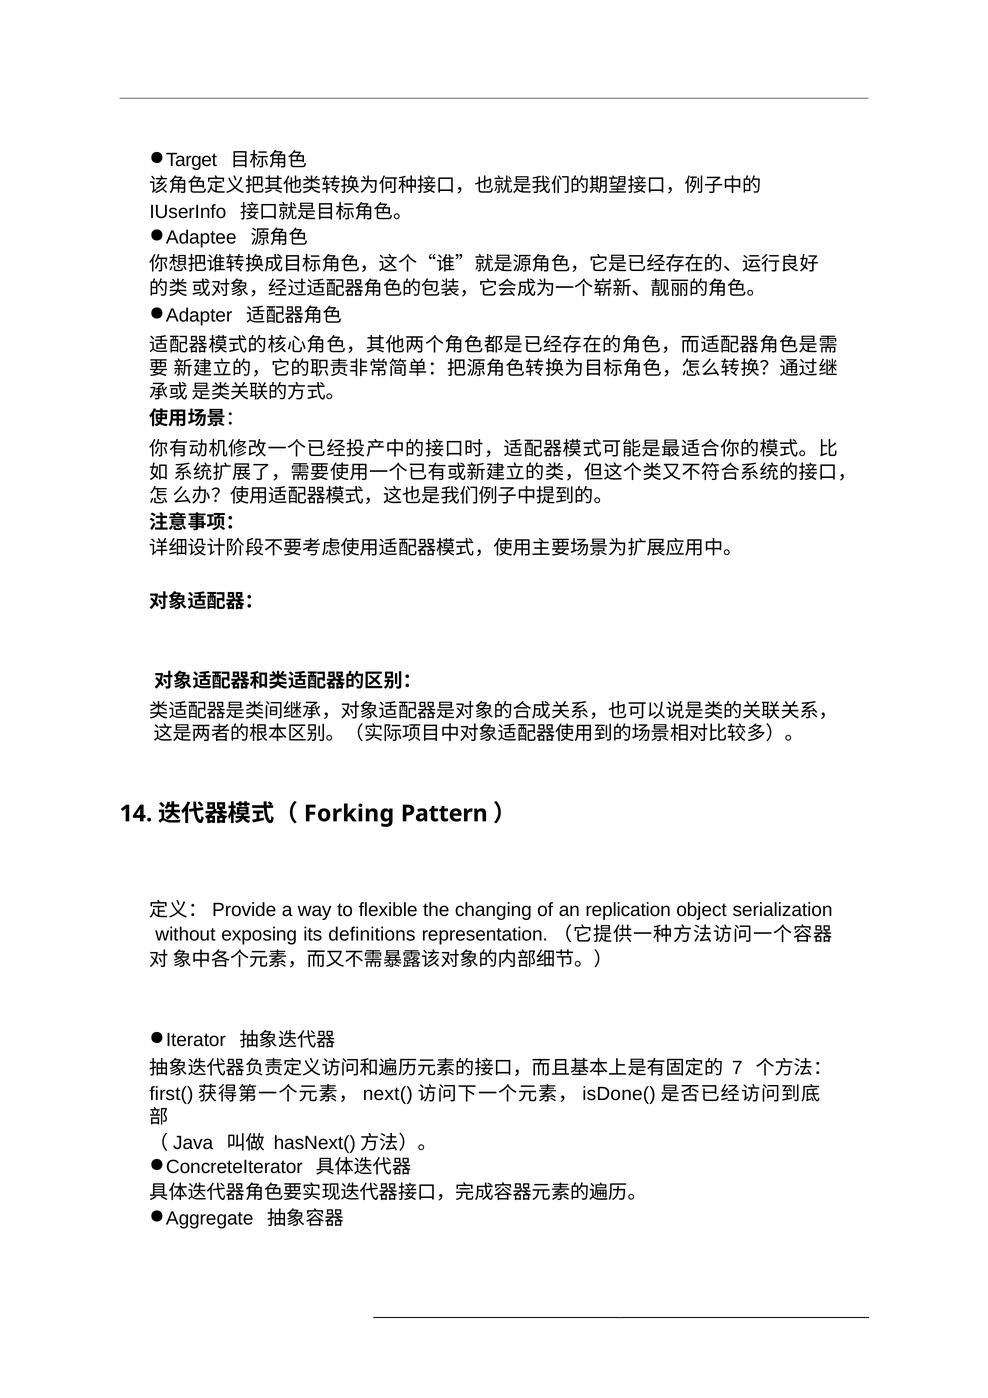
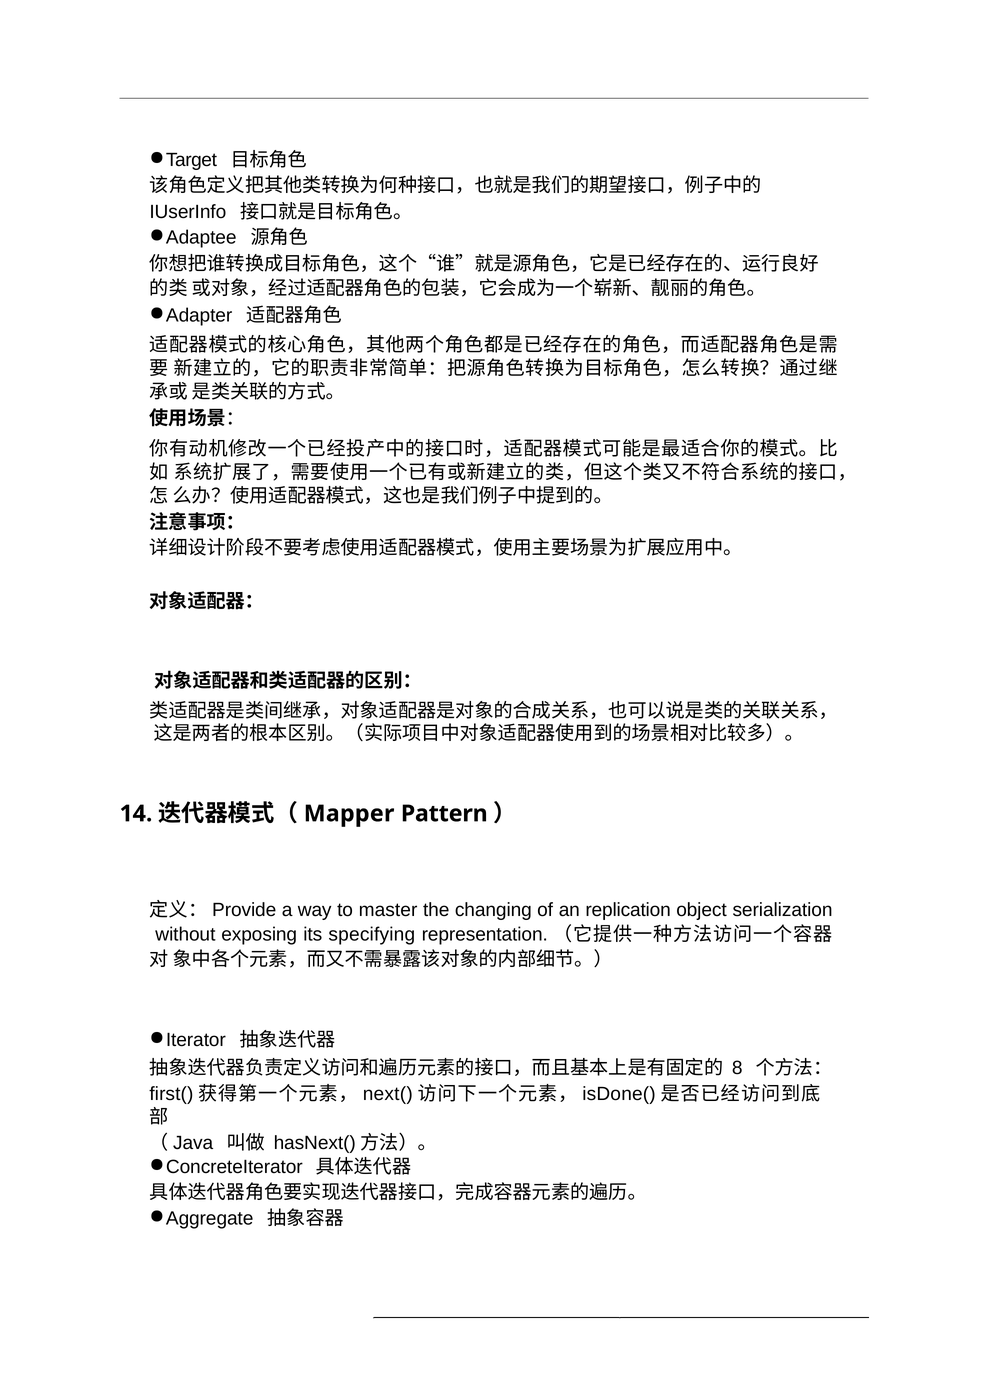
Forking: Forking -> Mapper (349, 814)
flexible: flexible -> master (388, 910)
definitions: definitions -> specifying (372, 935)
7: 7 -> 8 (737, 1068)
